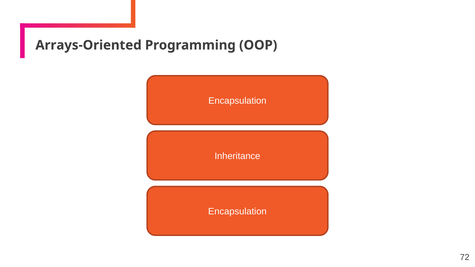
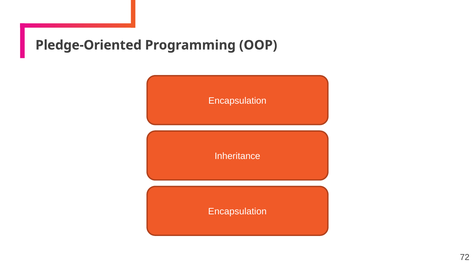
Arrays-Oriented: Arrays-Oriented -> Pledge-Oriented (89, 45)
